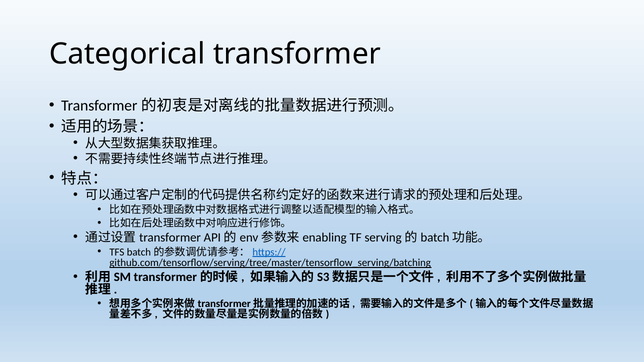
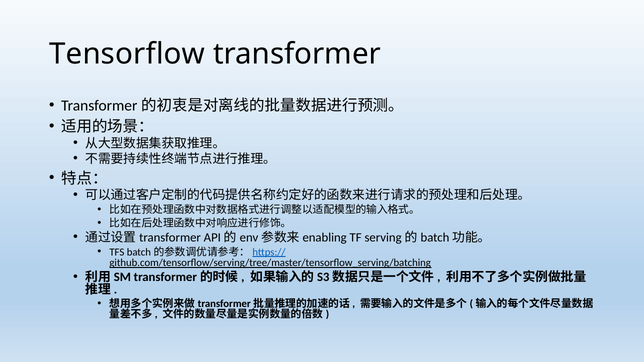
Categorical: Categorical -> Tensorflow (127, 54)
